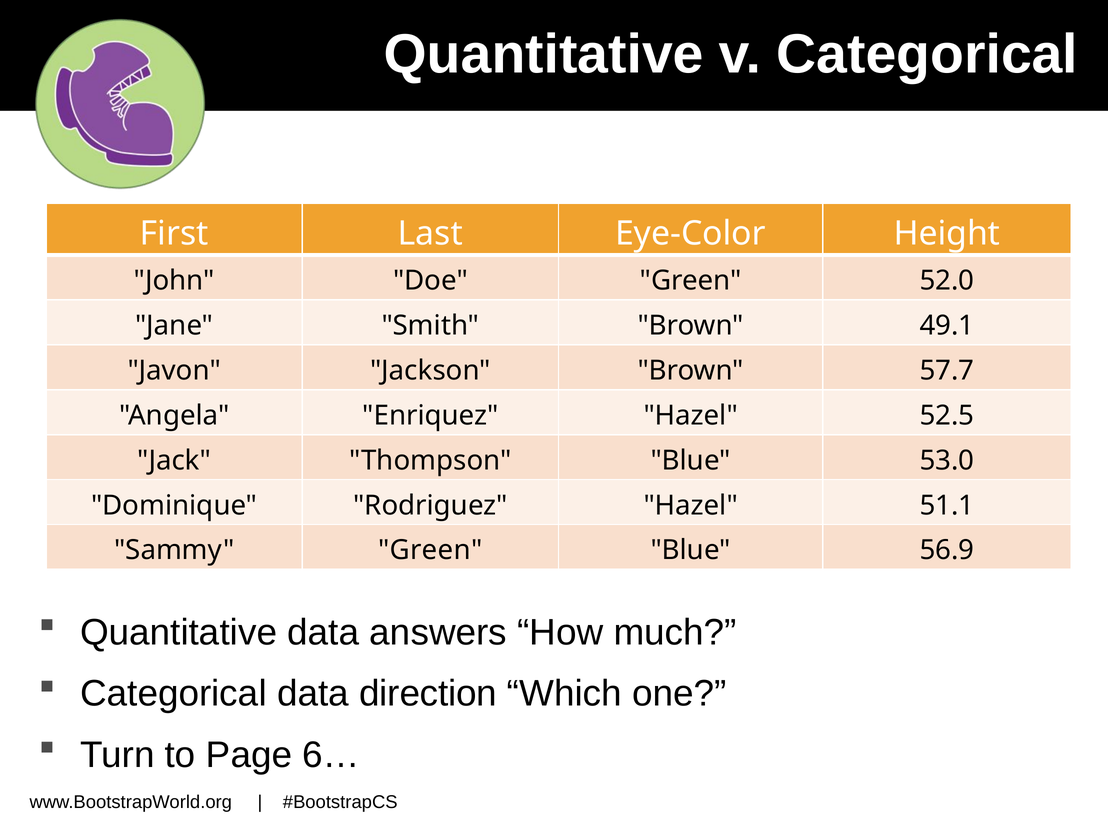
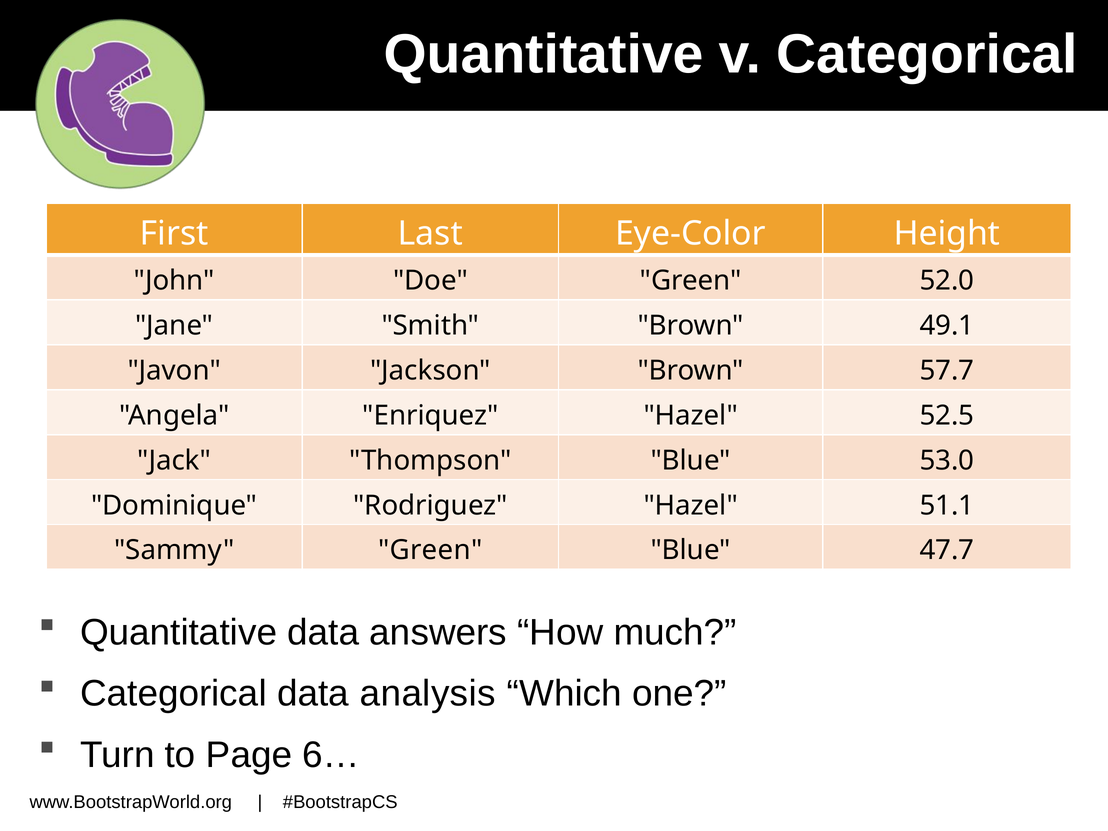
56.9: 56.9 -> 47.7 (947, 550)
direction: direction -> analysis (428, 694)
